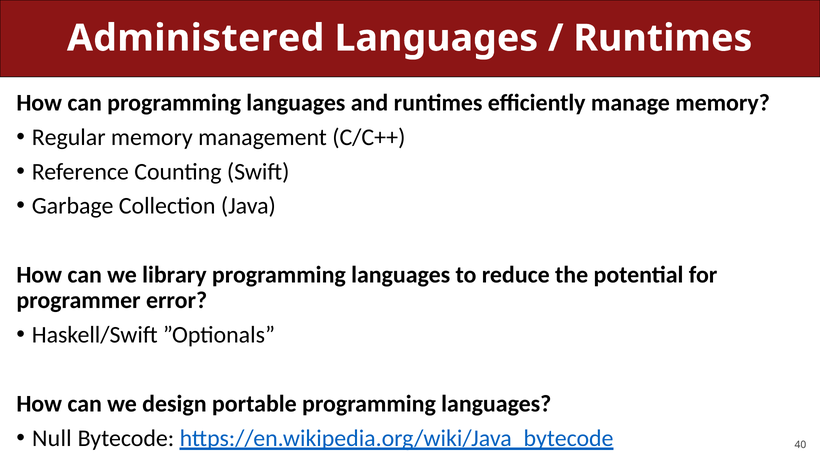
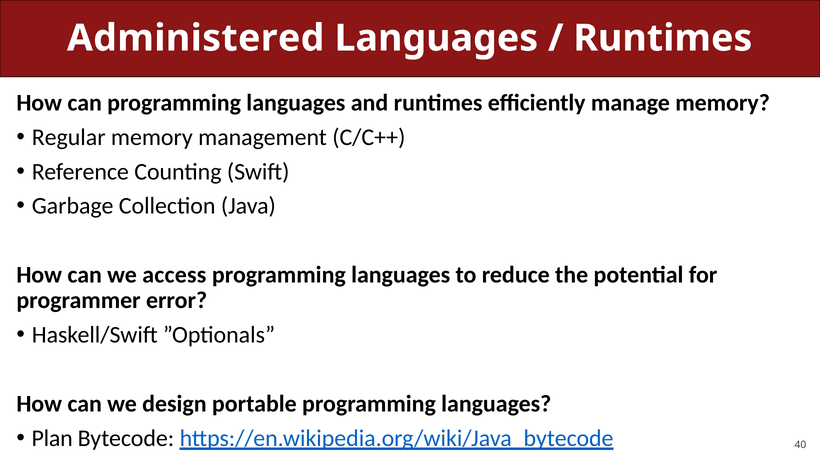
library: library -> access (174, 275)
Null: Null -> Plan (52, 439)
